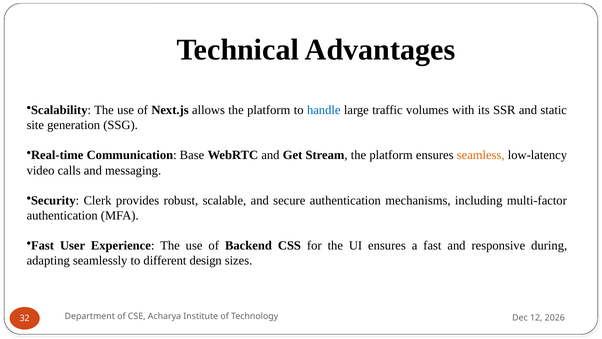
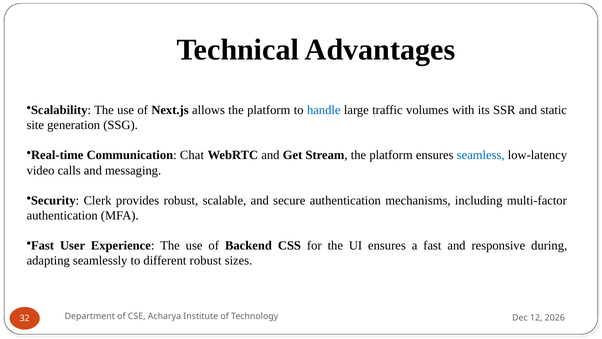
Base: Base -> Chat (192, 155)
seamless colour: orange -> blue (481, 155)
different design: design -> robust (206, 260)
